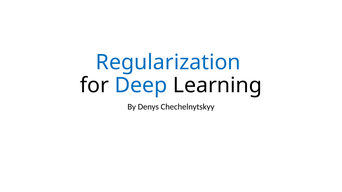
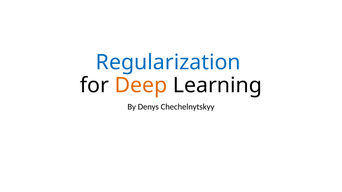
Deep colour: blue -> orange (141, 85)
